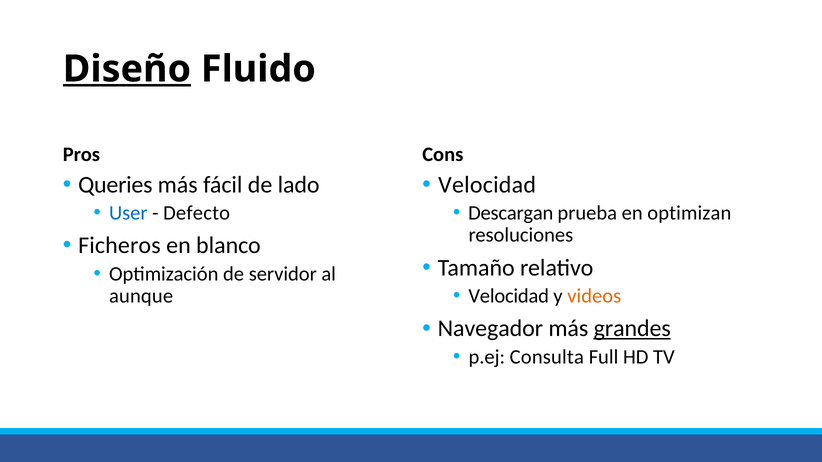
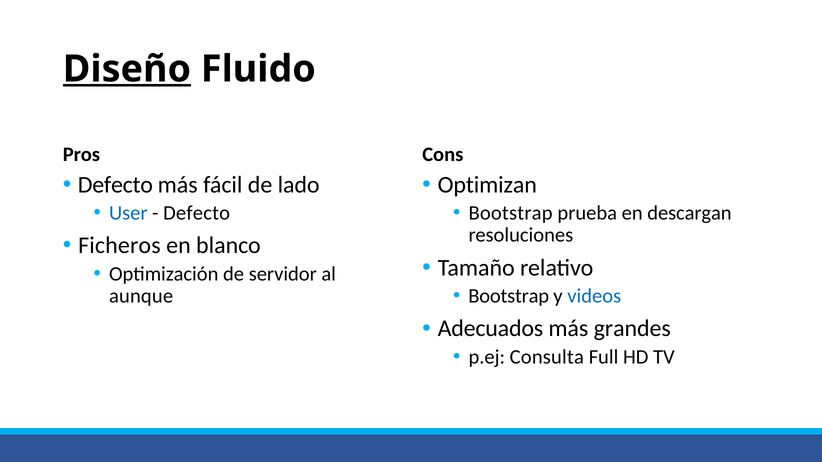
Queries: Queries -> Defecto (115, 185)
Velocidad: Velocidad -> Optimizan (487, 185)
Descargan: Descargan -> Bootstrap (511, 213)
optimizan: optimizan -> descargan (689, 213)
Velocidad: Velocidad -> Bootstrap (509, 296)
videos colour: orange -> blue (594, 296)
Navegador: Navegador -> Adecuados (490, 329)
grandes underline: present -> none (632, 329)
